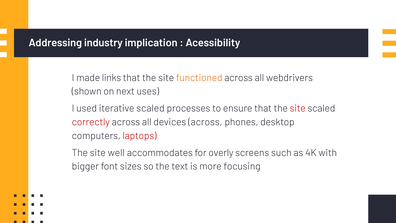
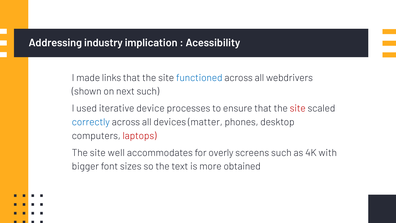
functioned colour: orange -> blue (199, 78)
next uses: uses -> such (148, 91)
iterative scaled: scaled -> device (150, 108)
correctly colour: red -> blue (91, 122)
devices across: across -> matter (205, 122)
focusing: focusing -> obtained (242, 166)
